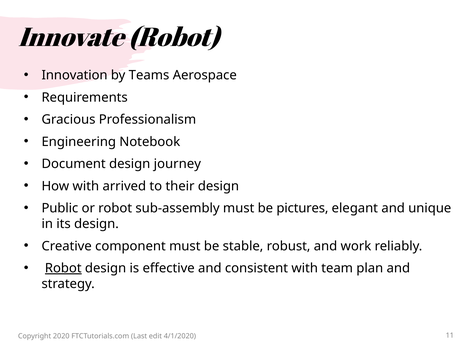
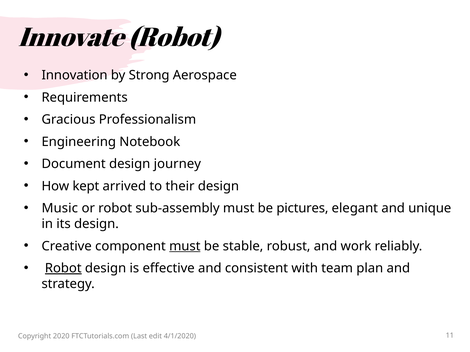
Teams: Teams -> Strong (149, 75)
How with: with -> kept (86, 186)
Public: Public -> Music (60, 209)
must underline: none -> present (185, 246)
